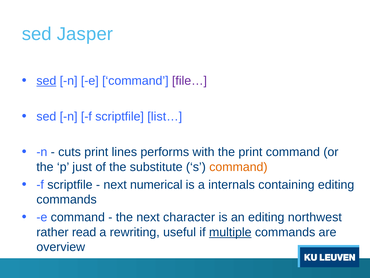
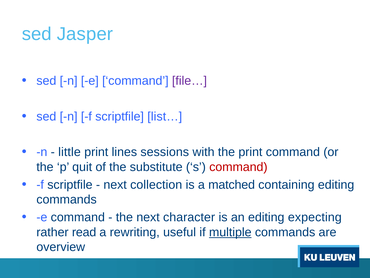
sed underline: present -> none (46, 81)
cuts: cuts -> little (69, 152)
performs: performs -> sessions (165, 152)
just: just -> quit (82, 167)
command colour: orange -> red (238, 167)
numerical: numerical -> collection (156, 184)
internals: internals -> matched (232, 184)
northwest: northwest -> expecting (315, 217)
